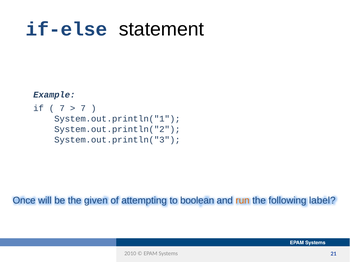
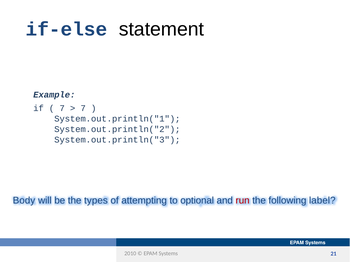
Once: Once -> Body (24, 201)
given: given -> types (96, 201)
boolean: boolean -> optional (197, 201)
run colour: orange -> red (243, 201)
